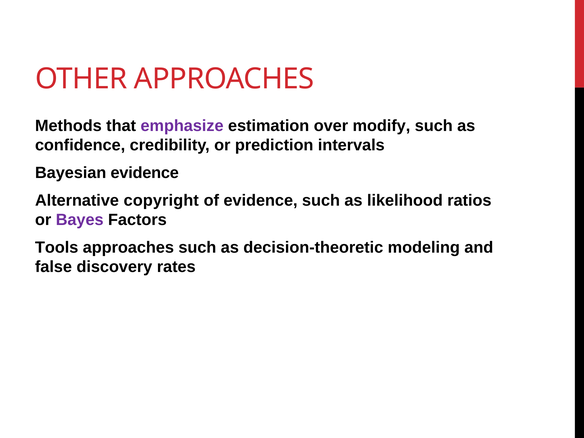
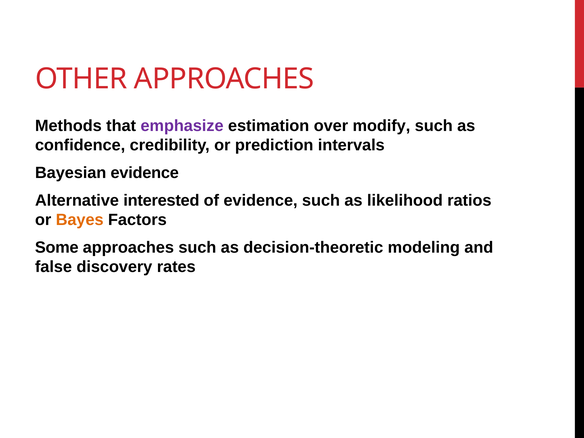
copyright: copyright -> interested (161, 200)
Bayes colour: purple -> orange (80, 220)
Tools: Tools -> Some (57, 247)
